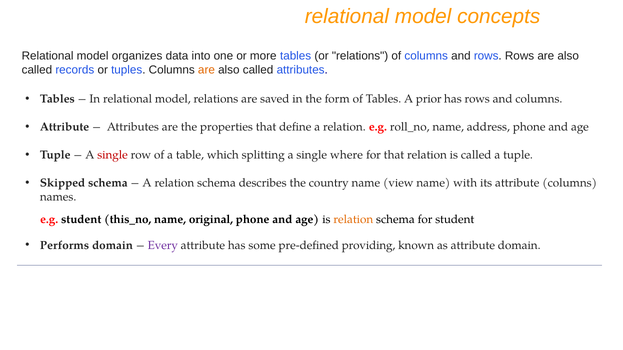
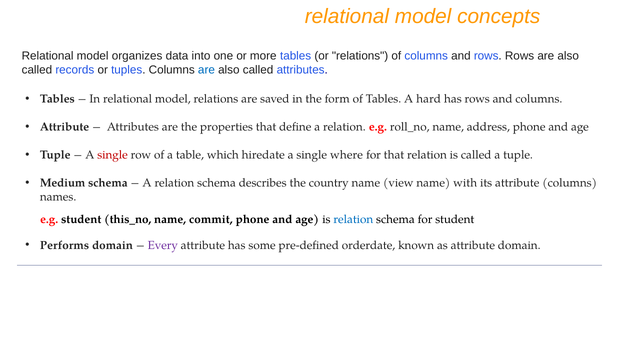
are colour: orange -> blue (206, 70)
prior: prior -> hard (429, 99)
splitting: splitting -> hiredate (263, 155)
Skipped: Skipped -> Medium (63, 183)
original: original -> commit (211, 220)
relation colour: orange -> blue (353, 220)
providing: providing -> orderdate (369, 246)
